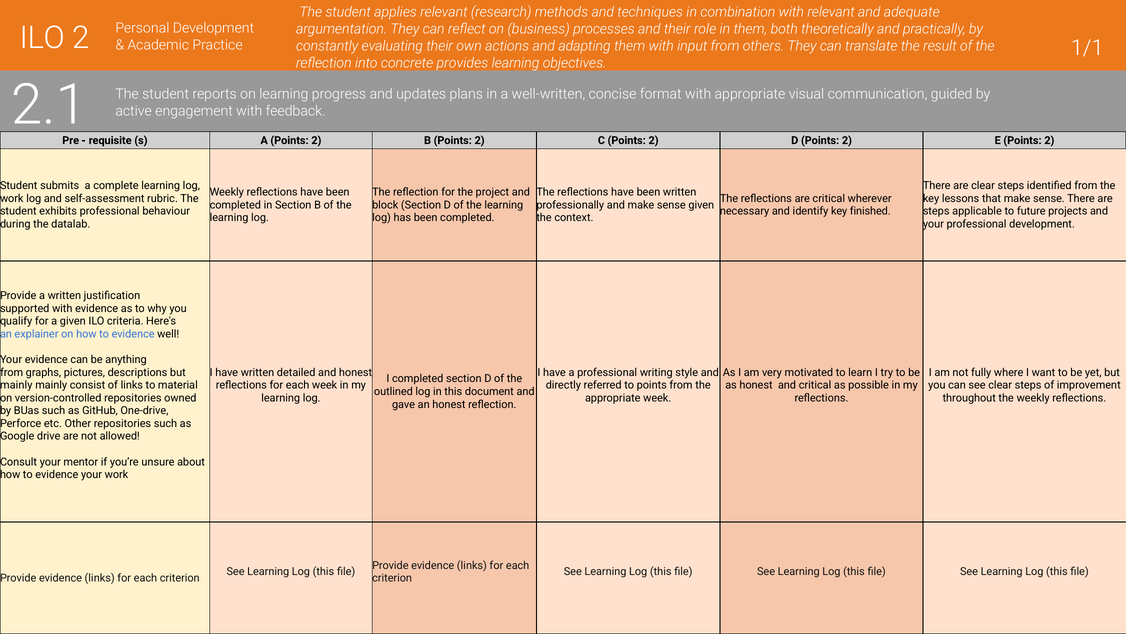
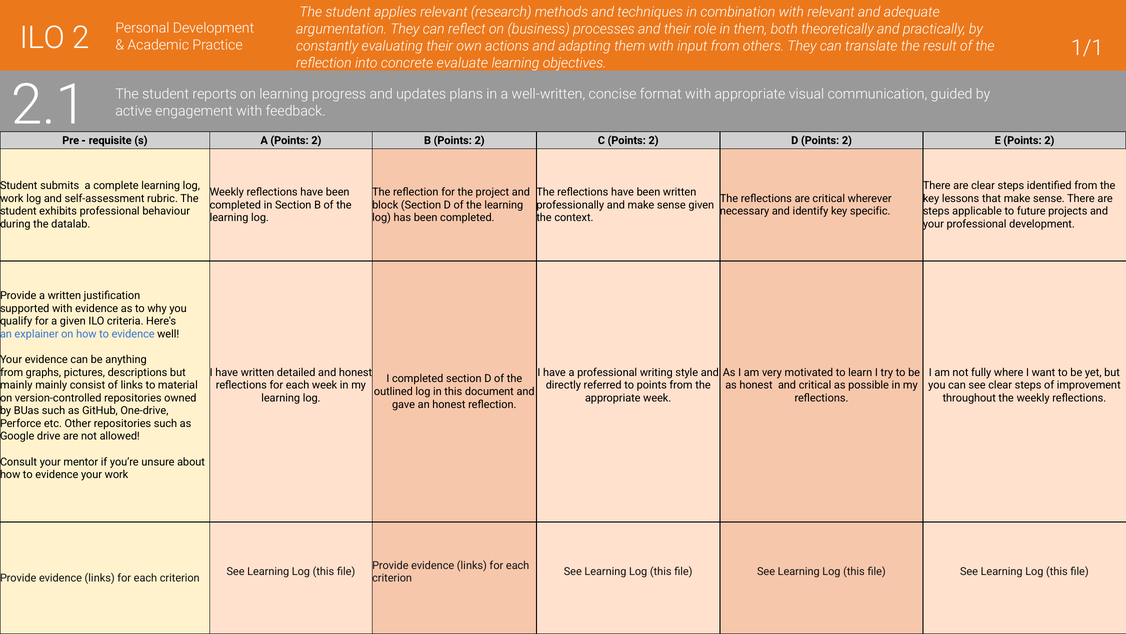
provides: provides -> evaluate (462, 63)
finished: finished -> specific (870, 211)
